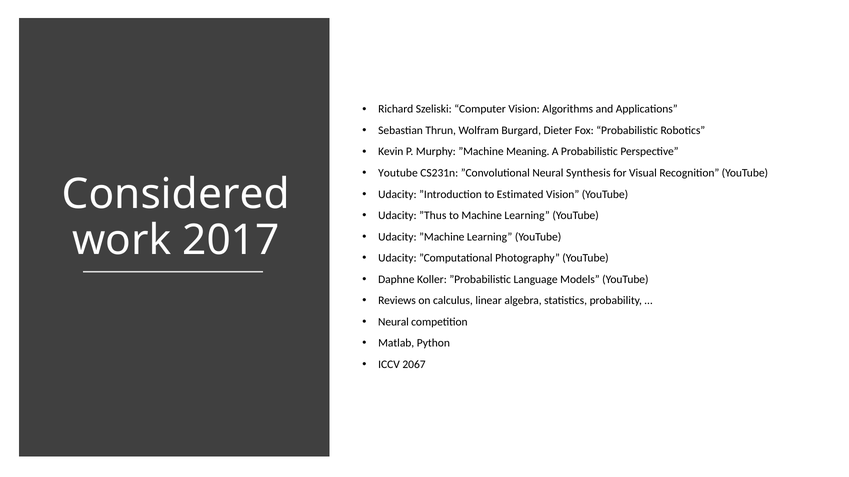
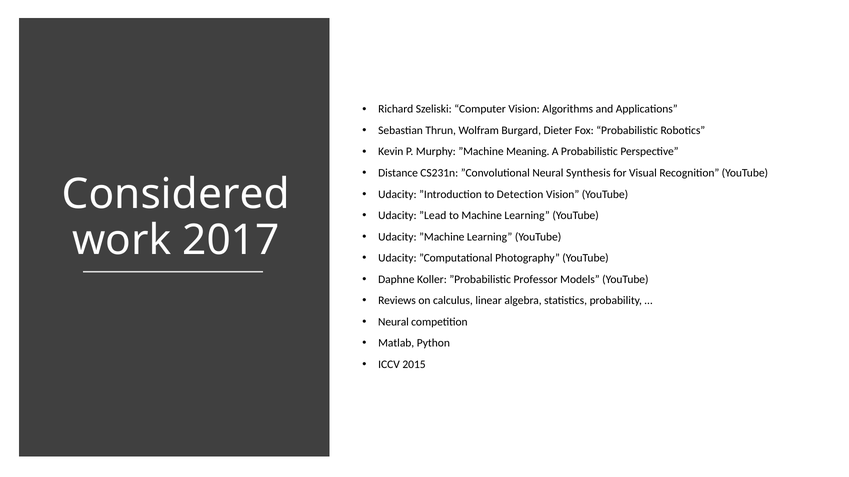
Youtube: Youtube -> Distance (398, 173)
Estimated: Estimated -> Detection (520, 194)
”Thus: ”Thus -> ”Lead (433, 216)
Language: Language -> Professor (536, 280)
2067: 2067 -> 2015 (414, 365)
